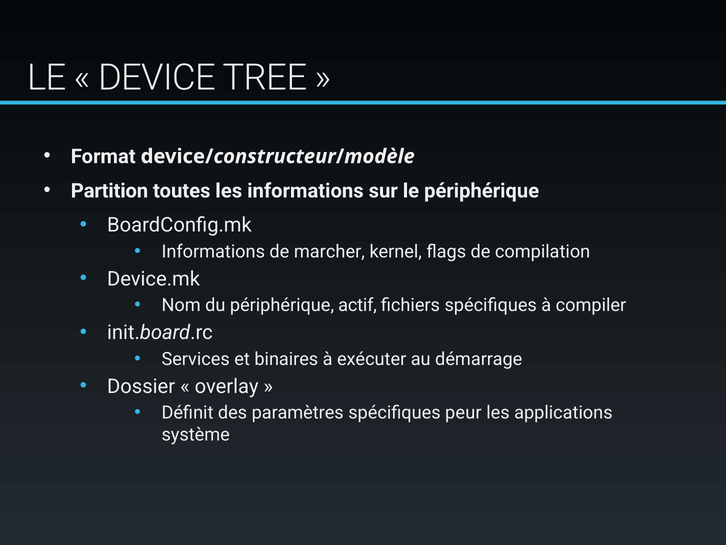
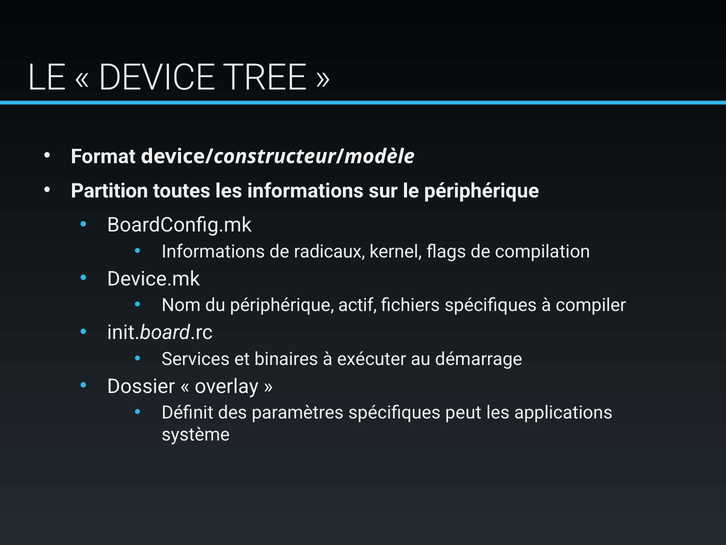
marcher: marcher -> radicaux (330, 251)
peur: peur -> peut (463, 412)
